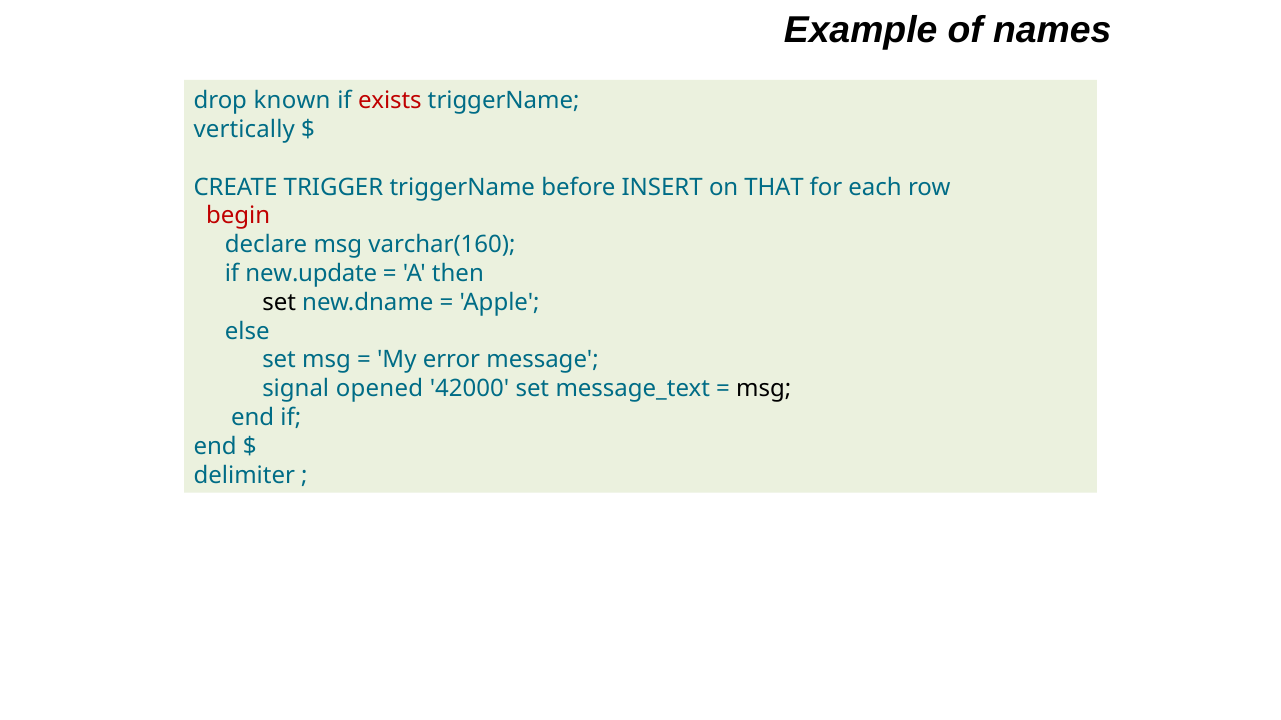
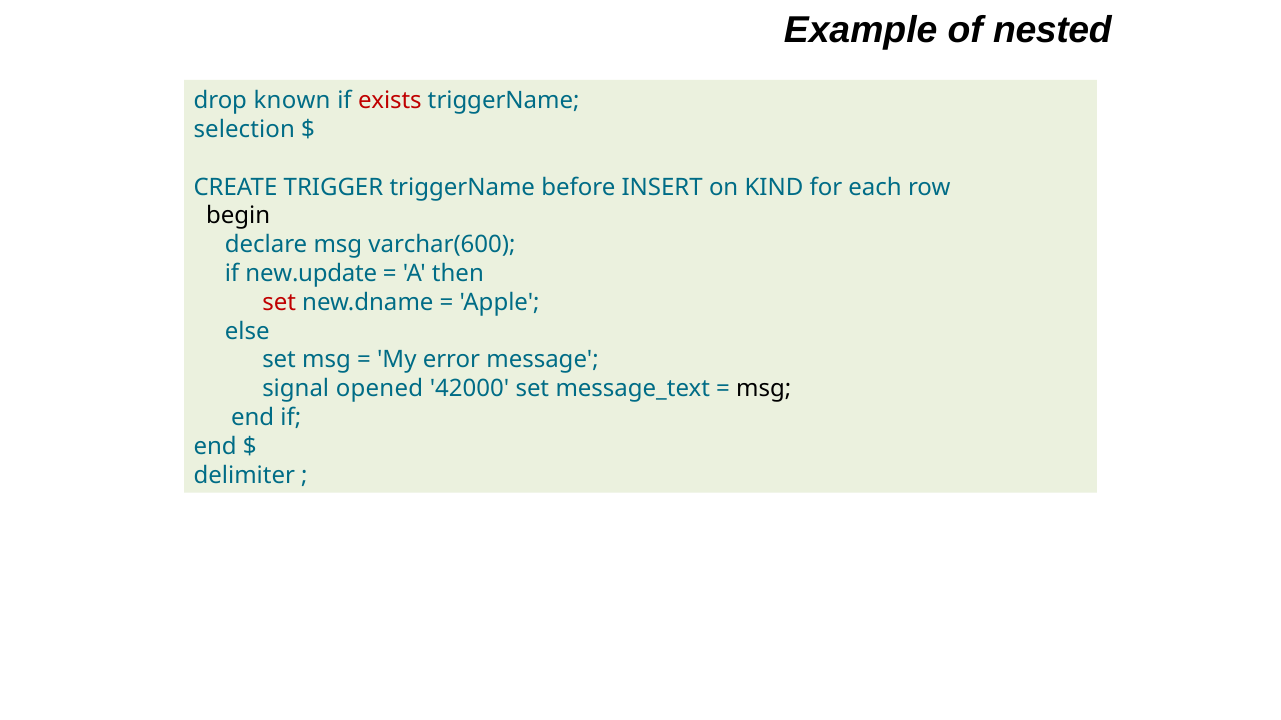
names: names -> nested (1052, 30)
vertically: vertically -> selection (244, 130)
THAT: THAT -> KIND (774, 187)
begin colour: red -> black (238, 216)
varchar(160: varchar(160 -> varchar(600 (442, 245)
set colour: black -> red (279, 303)
